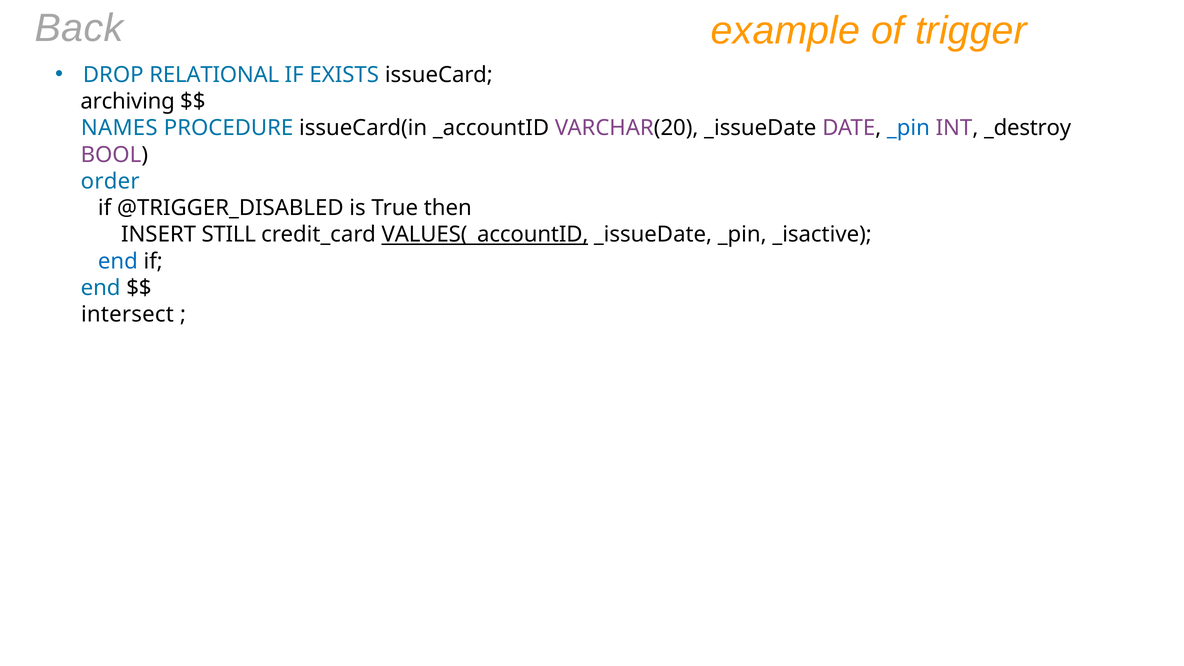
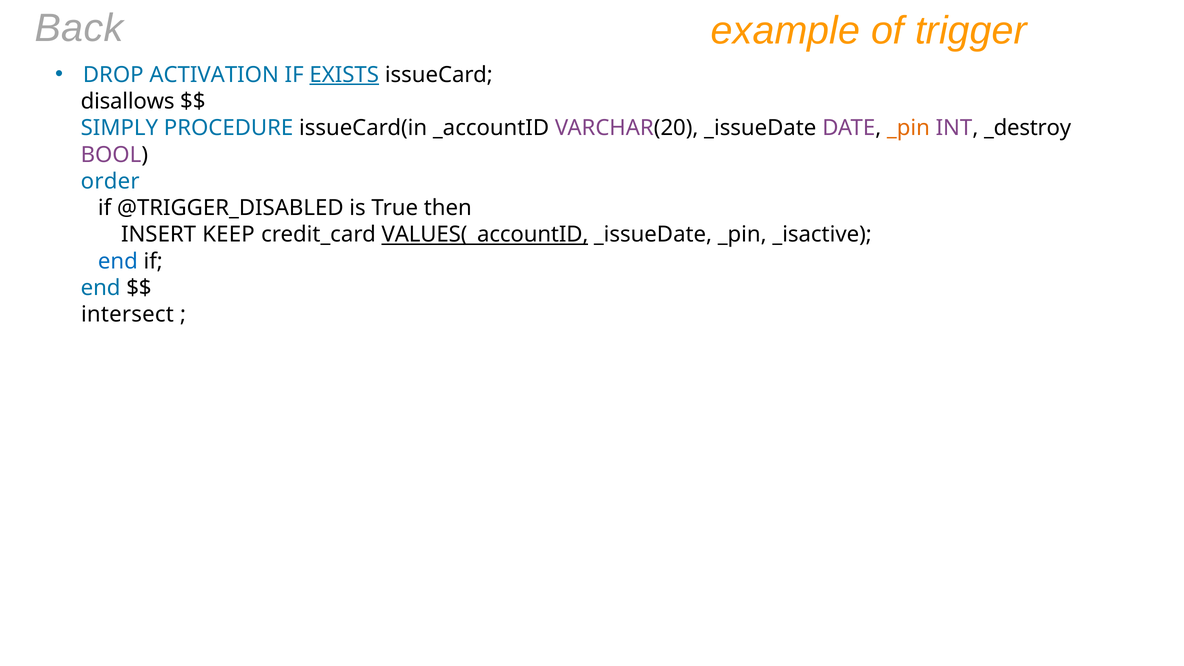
RELATIONAL: RELATIONAL -> ACTIVATION (214, 75)
EXISTS underline: none -> present (344, 75)
archiving: archiving -> disallows (128, 101)
NAMES: NAMES -> SIMPLY (119, 128)
_pin colour: blue -> orange (908, 128)
STILL: STILL -> KEEP (229, 235)
